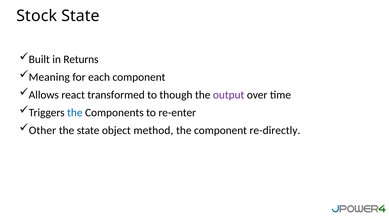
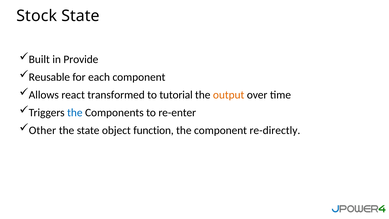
Returns: Returns -> Provide (81, 59)
Meaning: Meaning -> Reusable (49, 77)
though: though -> tutorial (176, 95)
output colour: purple -> orange (229, 95)
method: method -> function (154, 130)
